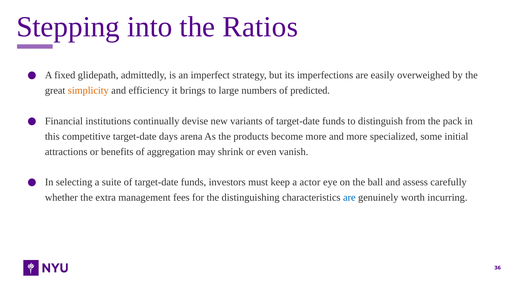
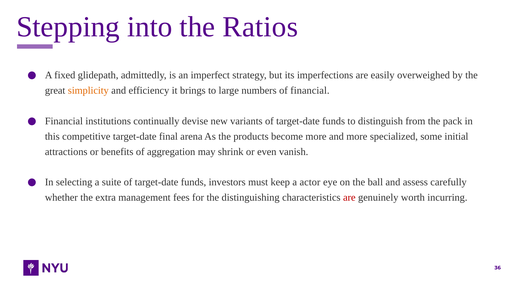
of predicted: predicted -> financial (310, 91)
days: days -> final (168, 137)
are colour: blue -> red (349, 198)
